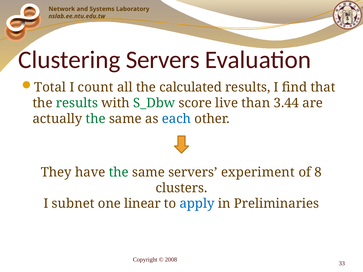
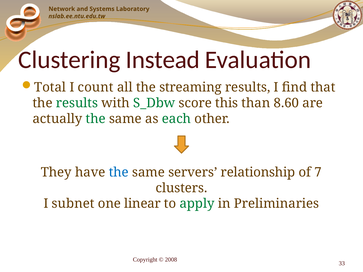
Clustering Servers: Servers -> Instead (163, 60)
calculated: calculated -> streaming (191, 87)
live: live -> this (227, 103)
3.44: 3.44 -> 8.60 (286, 103)
each colour: blue -> green (176, 119)
the colour: green -> blue (119, 172)
experiment: experiment -> relationship (258, 172)
8: 8 -> 7 (318, 172)
apply colour: blue -> green (197, 204)
